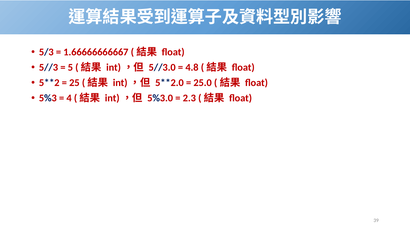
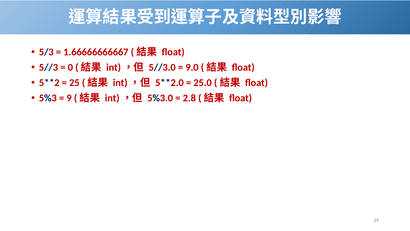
5: 5 -> 0 (70, 67)
4.8: 4.8 -> 9.0 (192, 67)
4: 4 -> 9 (69, 98)
2.3: 2.3 -> 2.8 (189, 98)
